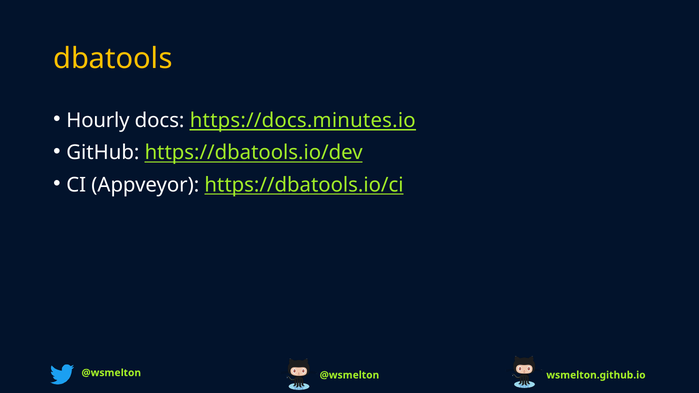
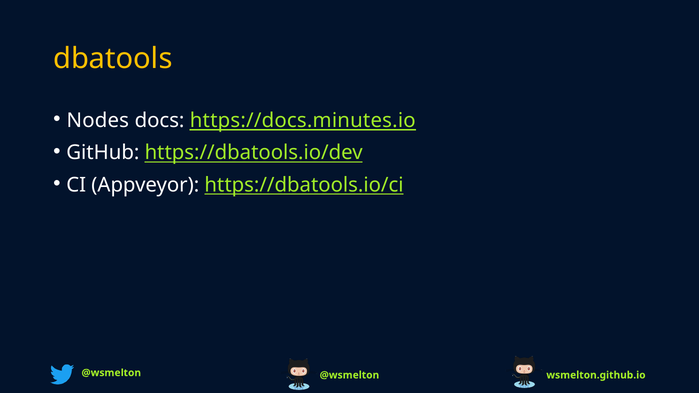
Hourly: Hourly -> Nodes (98, 120)
